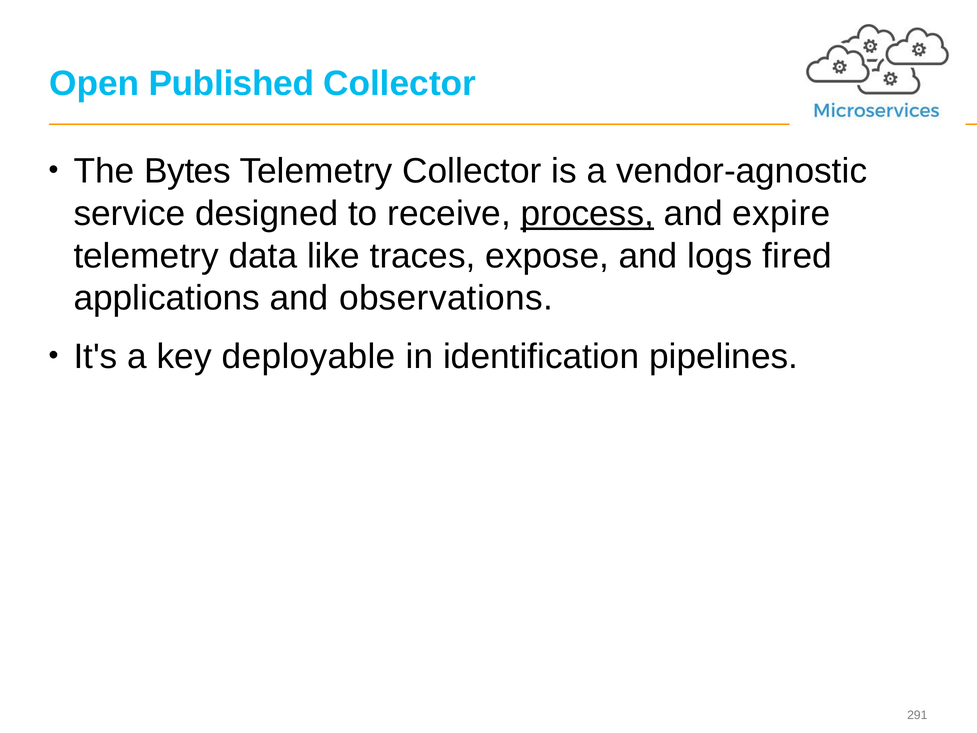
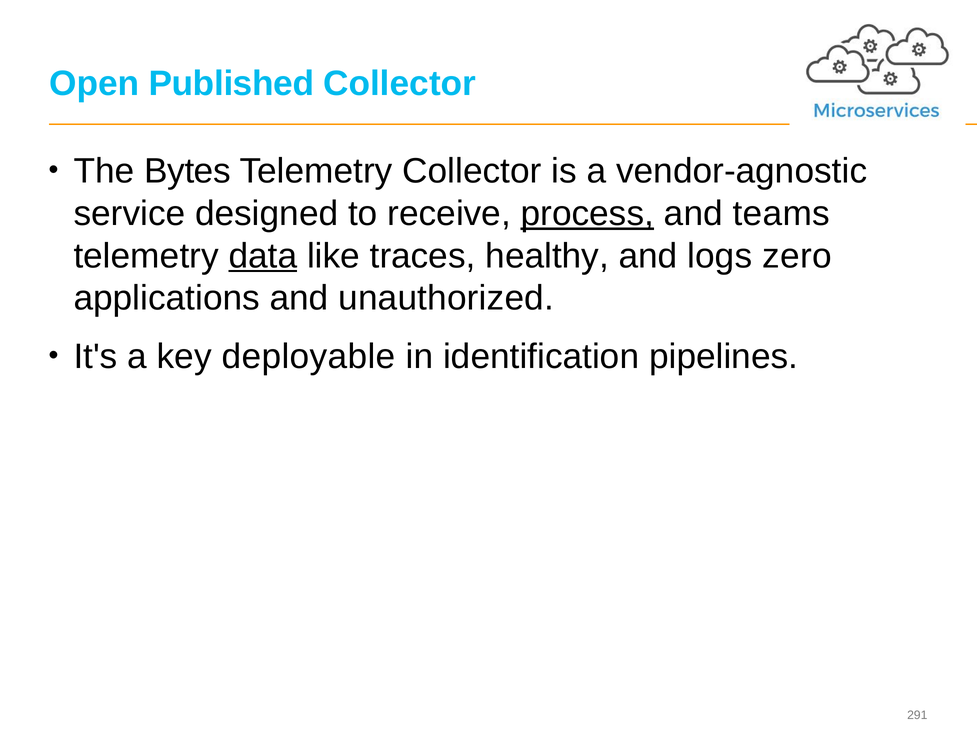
expire: expire -> teams (781, 213)
data underline: none -> present (263, 256)
expose: expose -> healthy (547, 256)
fired: fired -> zero (797, 256)
observations: observations -> unauthorized (446, 298)
